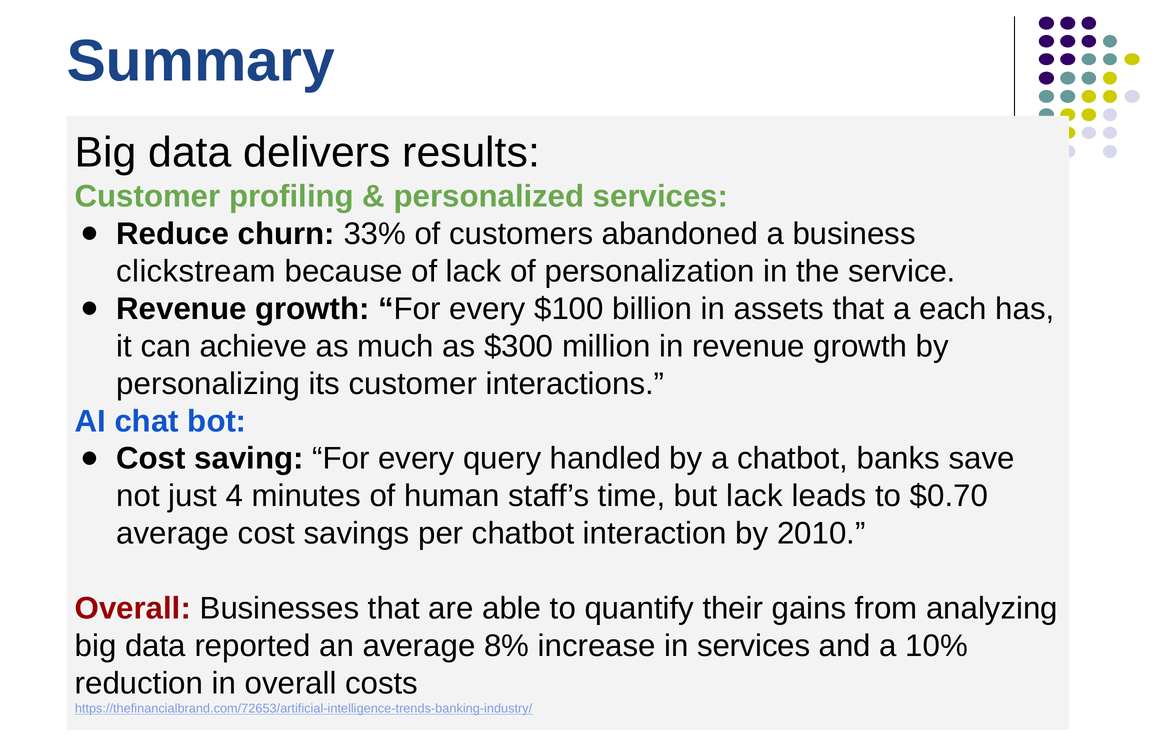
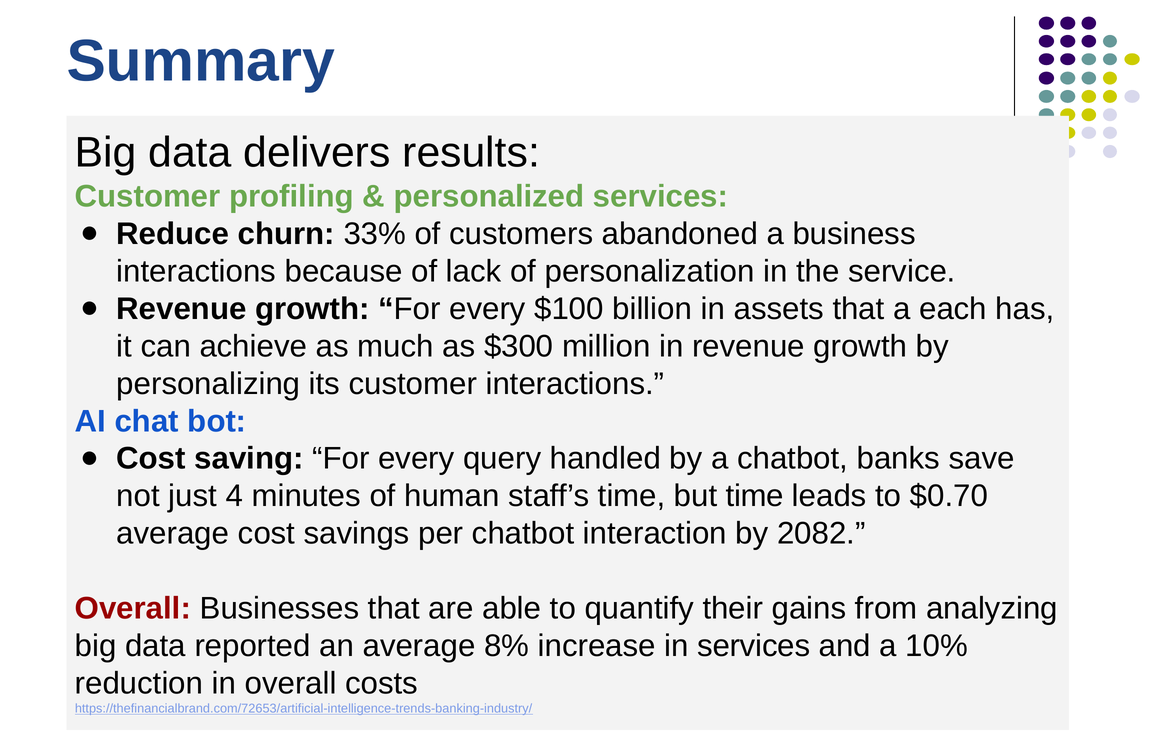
clickstream: clickstream -> interactions (196, 271)
but lack: lack -> time (755, 496)
2010: 2010 -> 2082 (821, 534)
